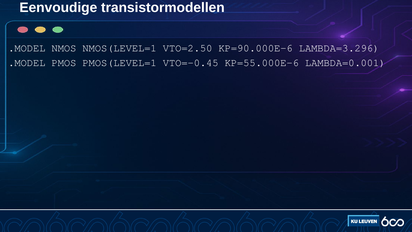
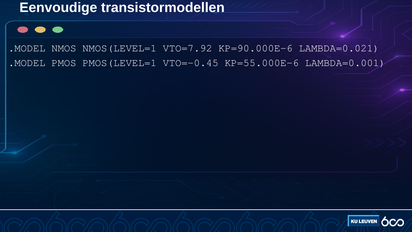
VTO=2.50: VTO=2.50 -> VTO=7.92 (188, 48)
LAMBDA=3.296: LAMBDA=3.296 -> LAMBDA=0.021 (339, 48)
